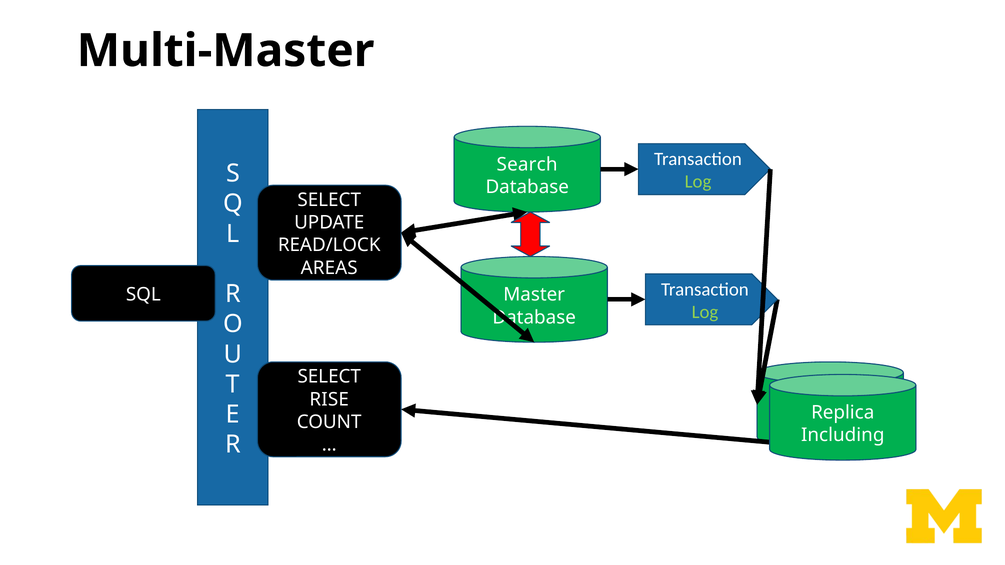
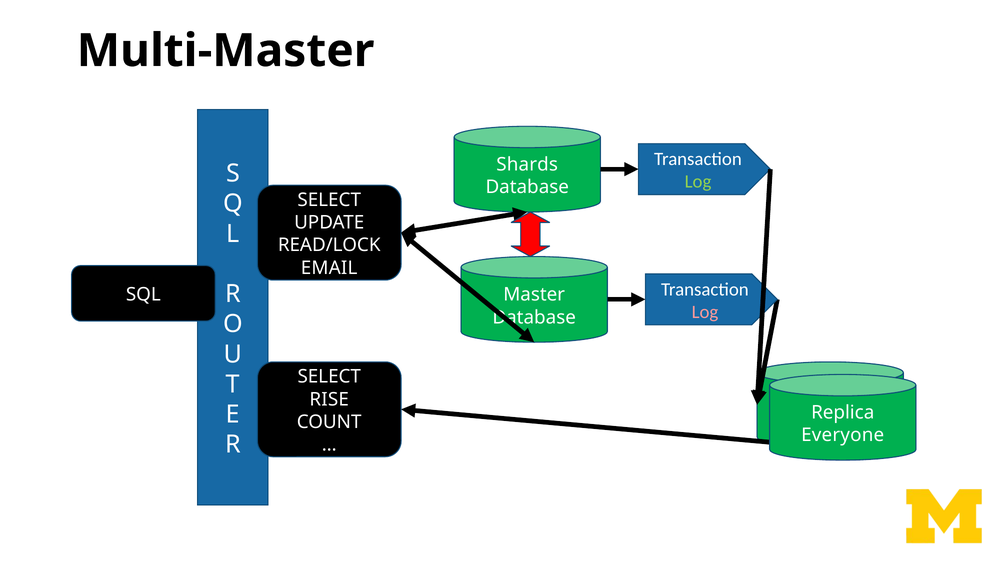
Search: Search -> Shards (527, 165)
AREAS: AREAS -> EMAIL (329, 268)
Log colour: light green -> pink (705, 312)
Including: Including -> Everyone (843, 435)
